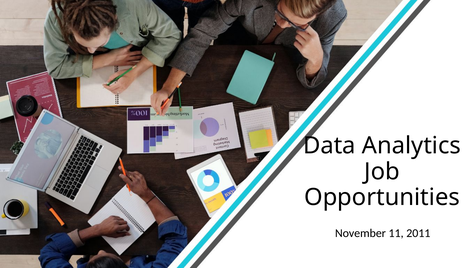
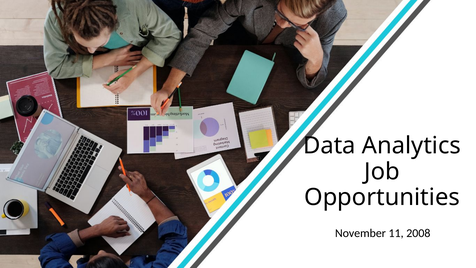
2011: 2011 -> 2008 (418, 233)
